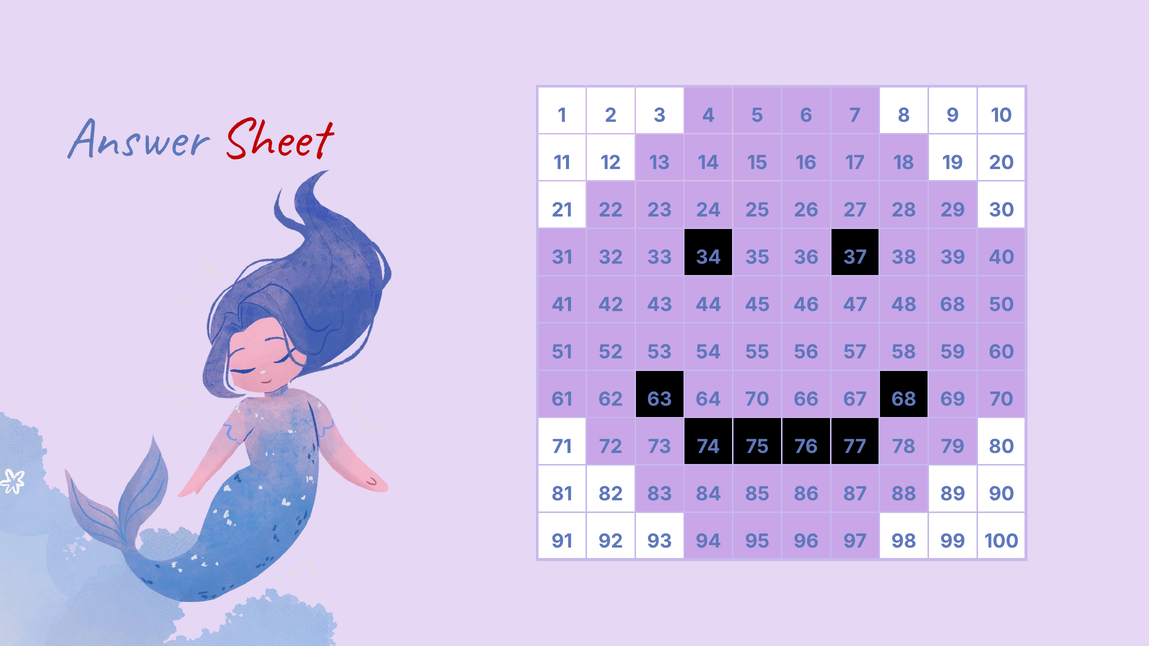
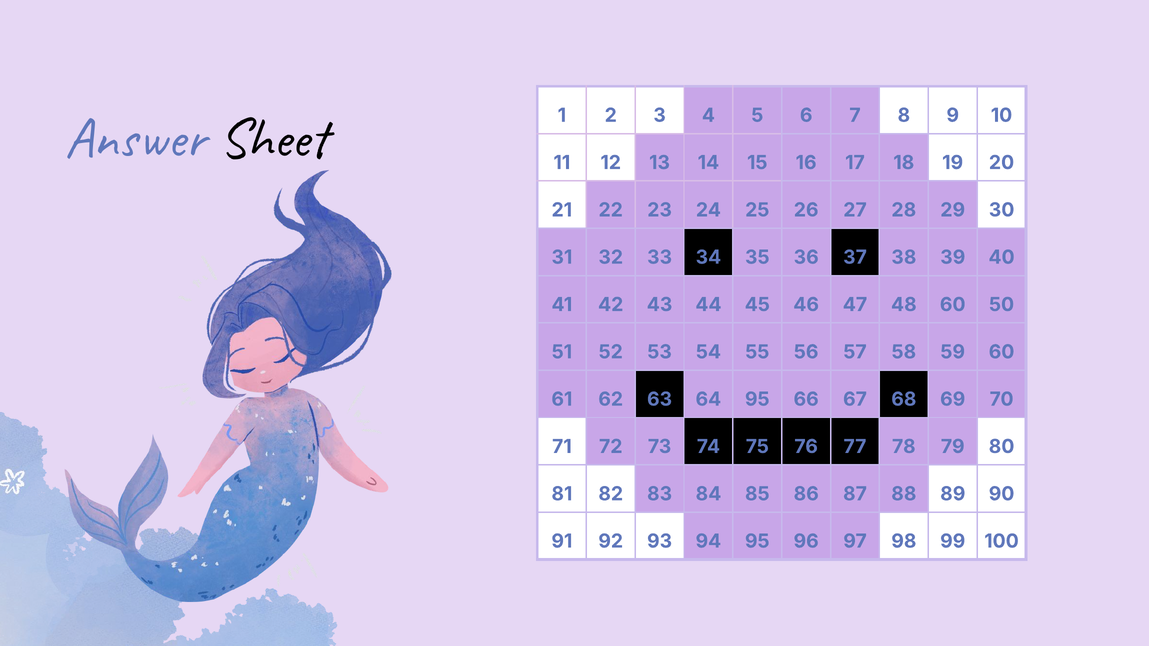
Sheet colour: red -> black (274, 138)
48 68: 68 -> 60 (953, 305)
64 70: 70 -> 95 (757, 399)
